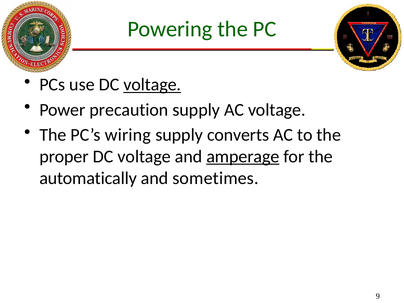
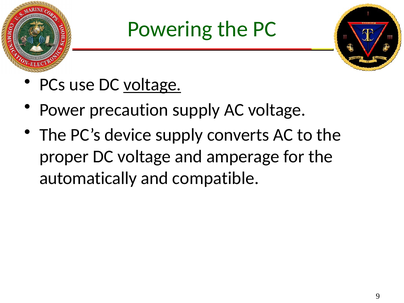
wiring: wiring -> device (128, 135)
amperage underline: present -> none (243, 157)
sometimes: sometimes -> compatible (216, 178)
